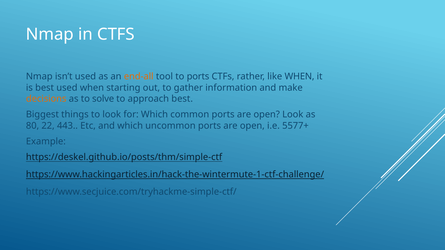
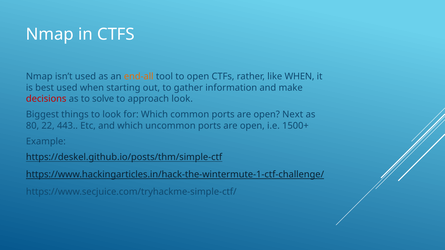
to ports: ports -> open (198, 77)
decisions colour: orange -> red (46, 99)
approach best: best -> look (182, 99)
open Look: Look -> Next (293, 115)
5577+: 5577+ -> 1500+ (295, 126)
